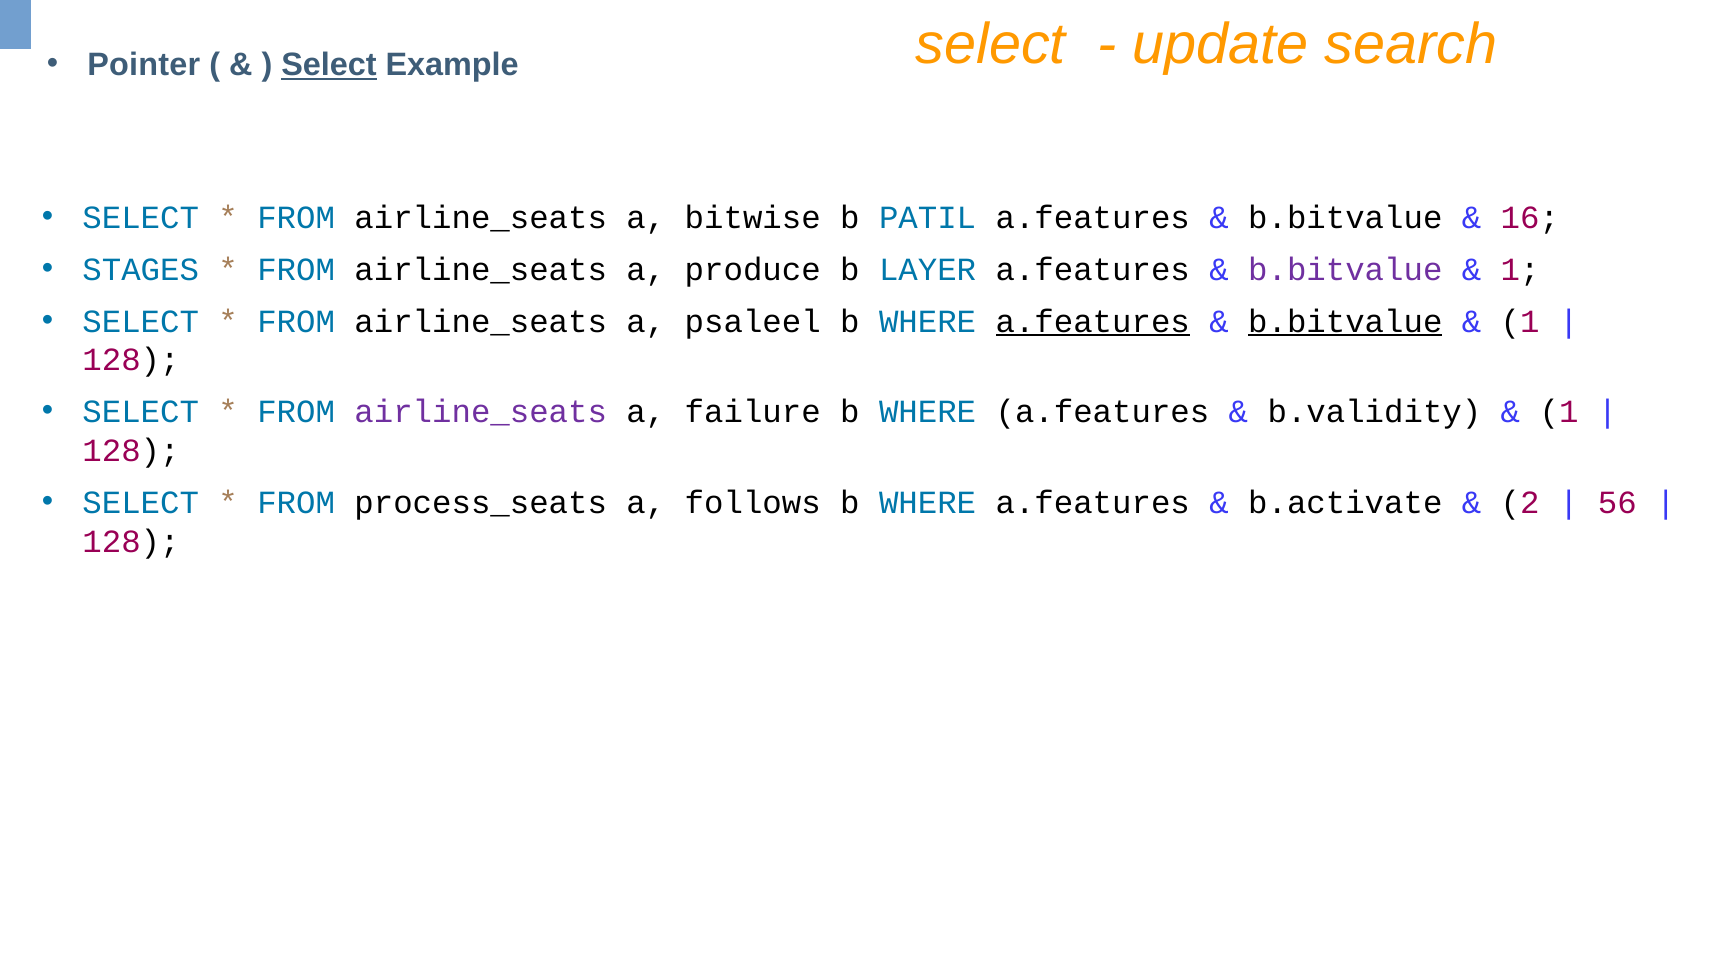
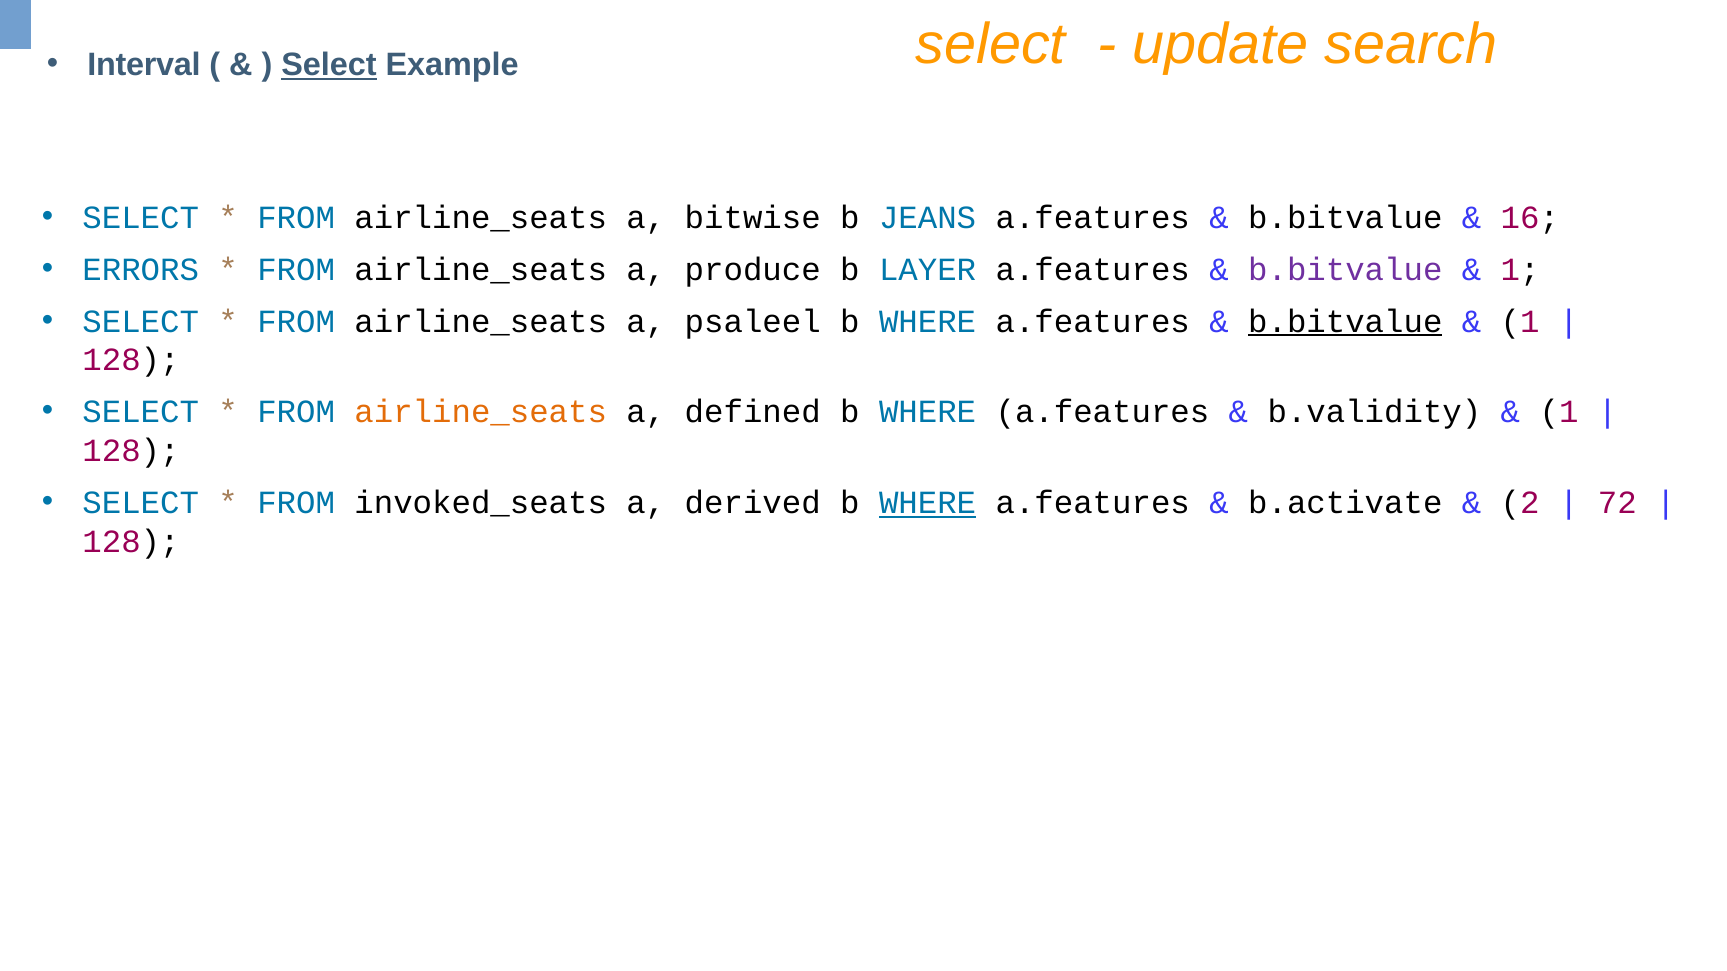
Pointer: Pointer -> Interval (144, 65)
PATIL: PATIL -> JEANS (928, 218)
STAGES: STAGES -> ERRORS (141, 270)
a.features underline: present -> none (1093, 322)
airline_seats colour: purple -> orange (481, 412)
failure: failure -> defined (753, 412)
process_seats: process_seats -> invoked_seats (481, 503)
follows: follows -> derived (753, 503)
WHERE underline: none -> present (928, 503)
56: 56 -> 72 (1617, 503)
